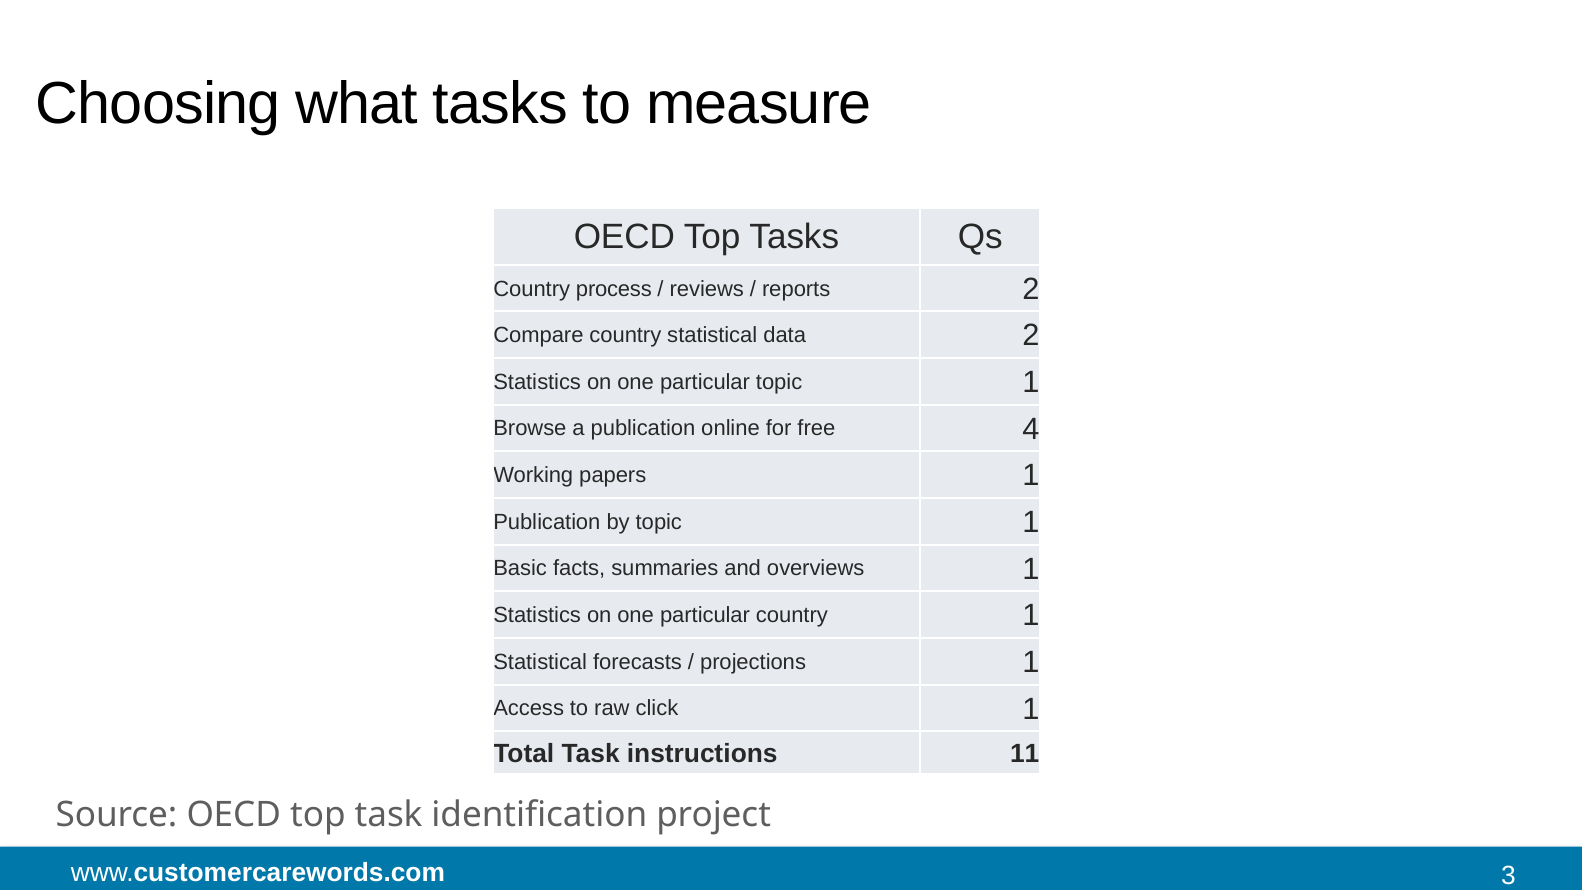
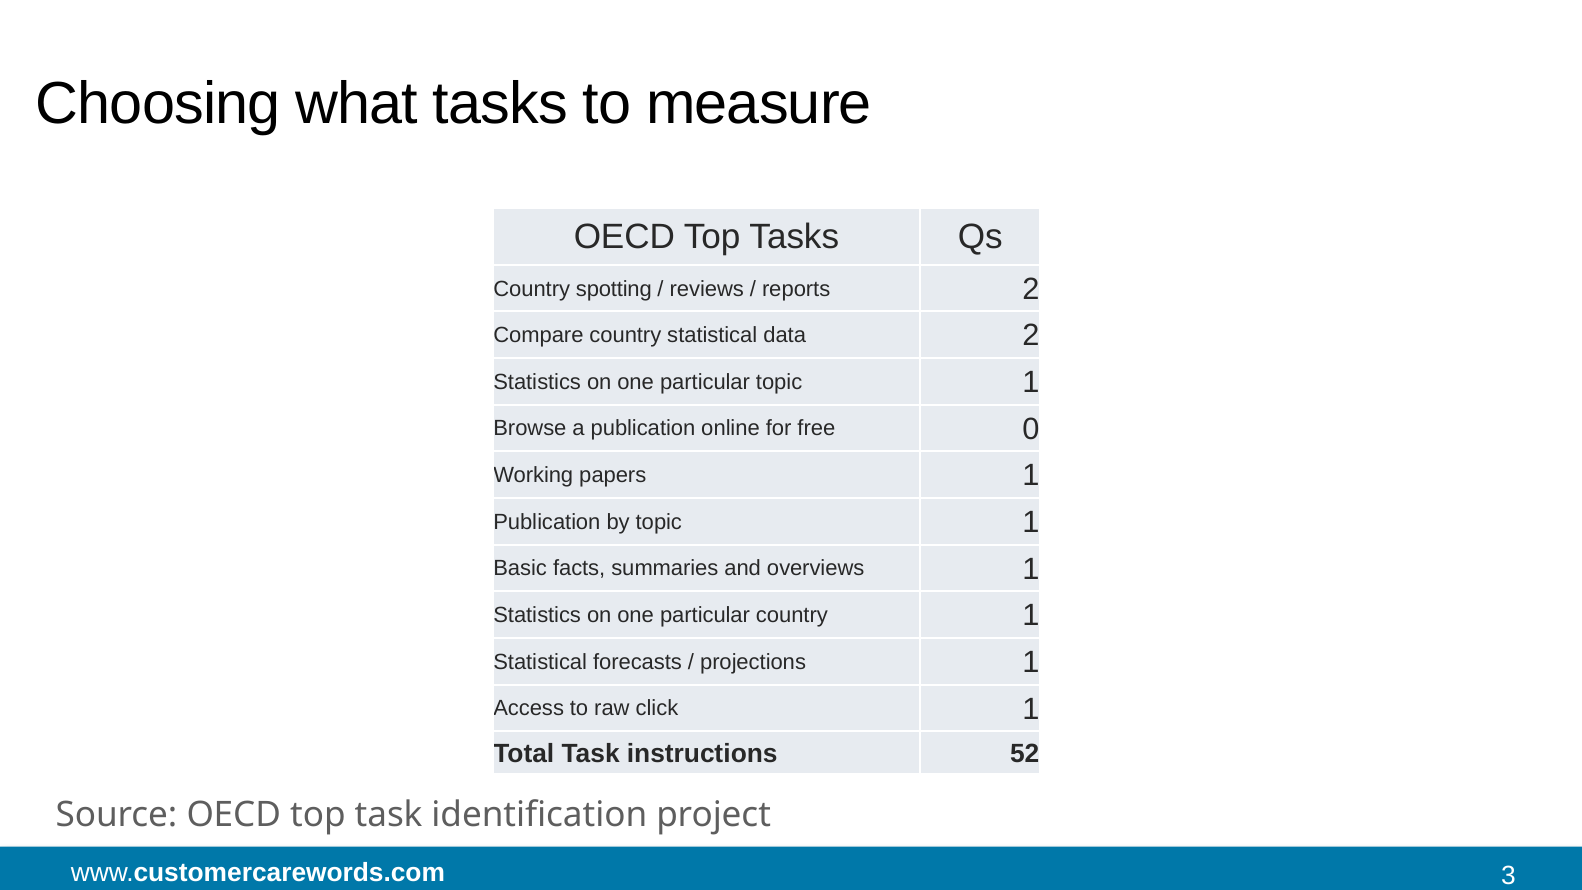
process: process -> spotting (614, 289)
4: 4 -> 0 (1031, 429)
11: 11 -> 52 (1025, 753)
